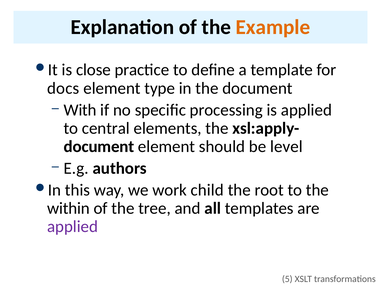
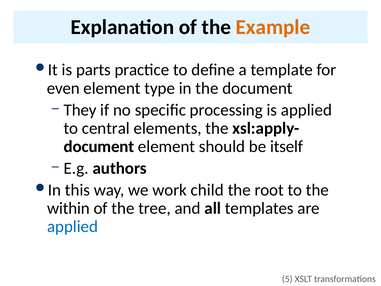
close: close -> parts (93, 70)
docs: docs -> even (63, 88)
With: With -> They (80, 110)
level: level -> itself (287, 146)
applied colour: purple -> blue (72, 226)
